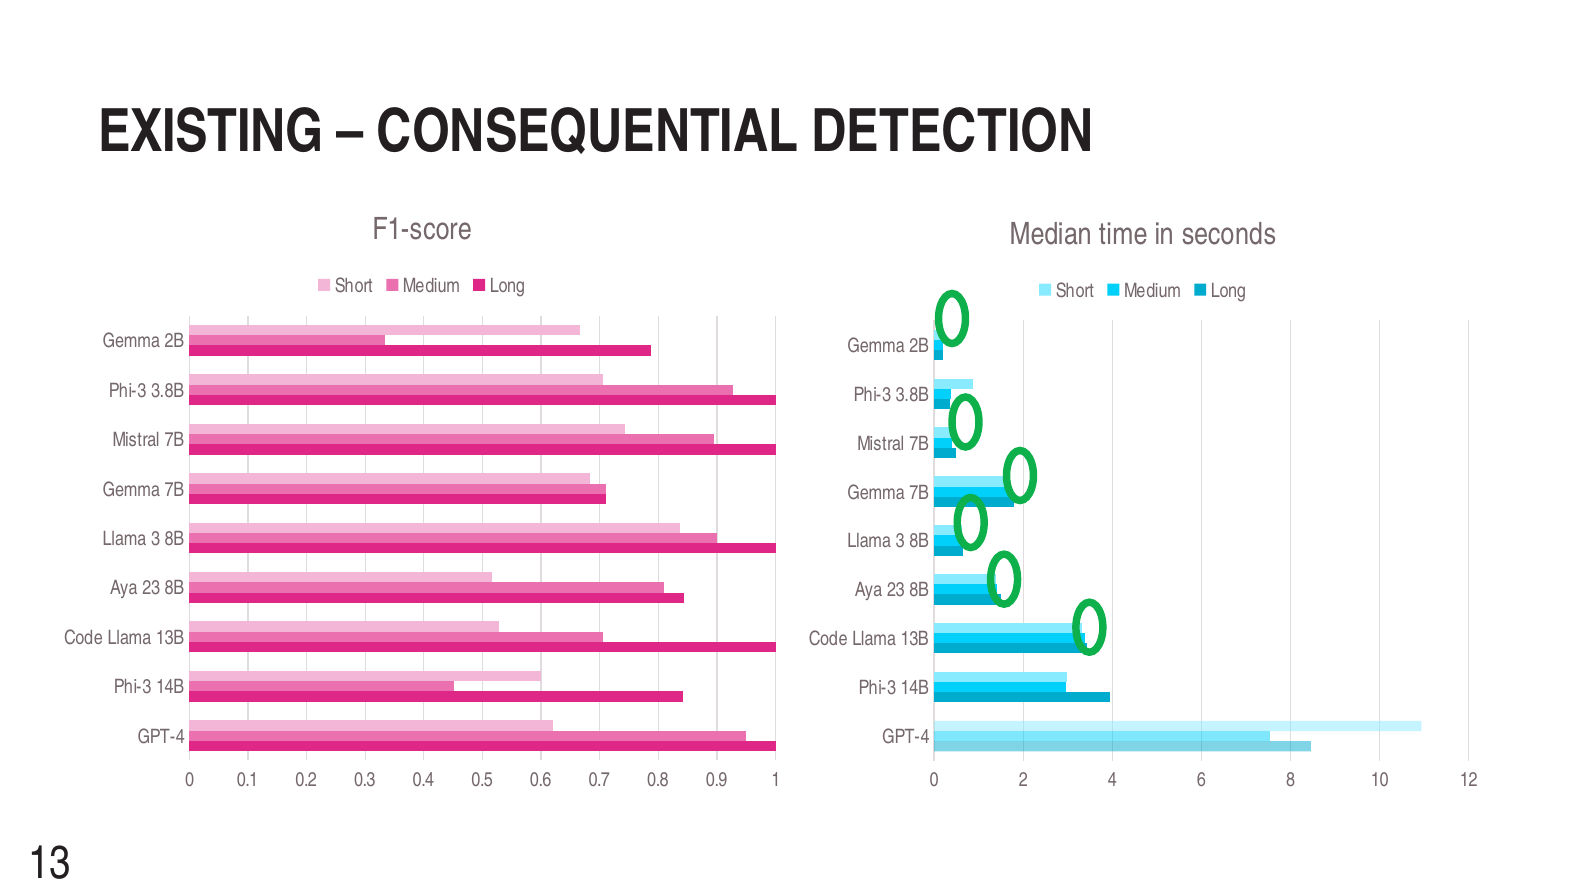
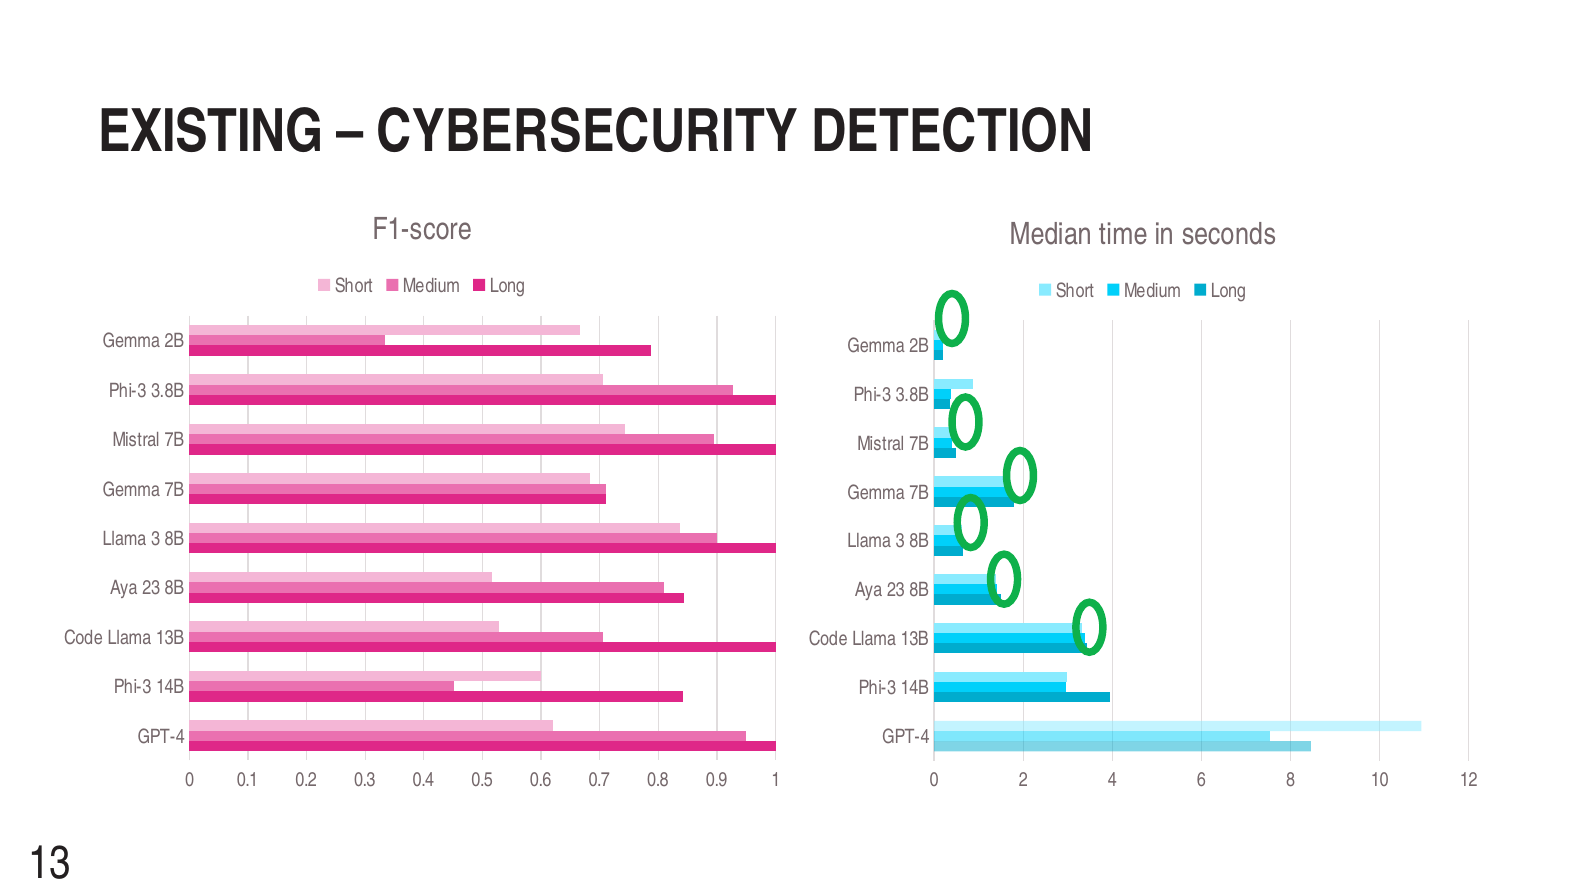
CONSEQUENTIAL: CONSEQUENTIAL -> CYBERSECURITY (587, 132)
